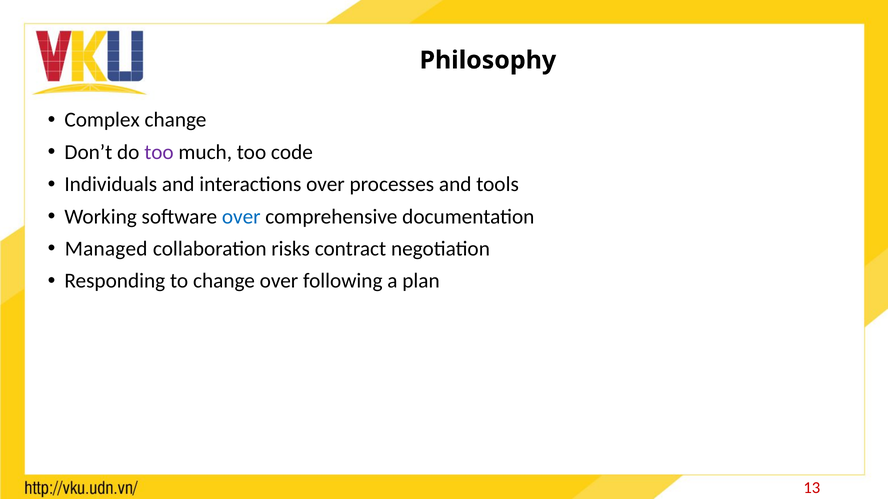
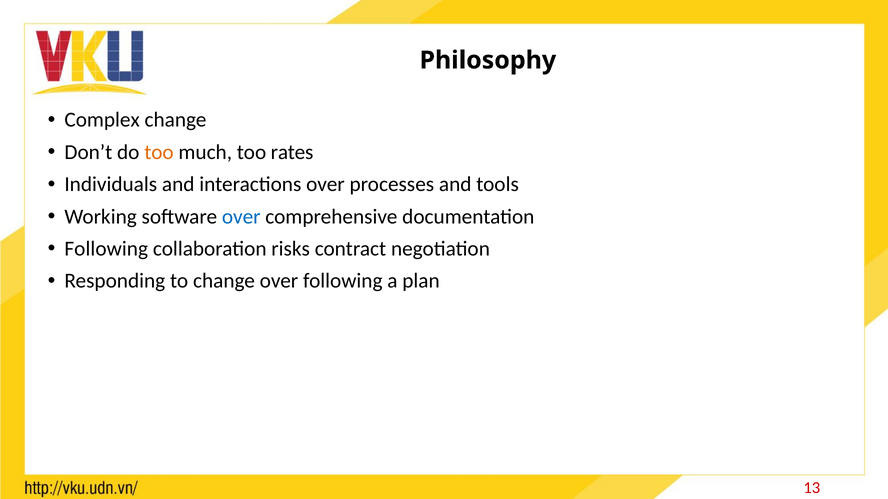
too colour: purple -> orange (159, 152)
code: code -> rates (292, 152)
Managed: Managed -> Following (106, 249)
